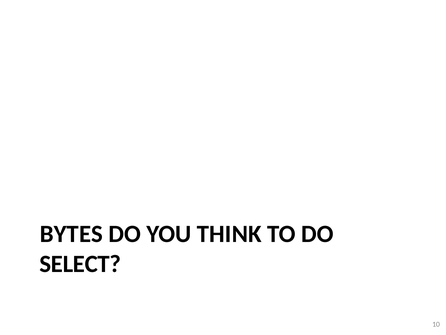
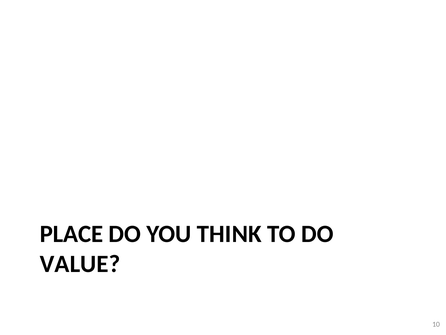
BYTES: BYTES -> PLACE (71, 234)
SELECT: SELECT -> VALUE (80, 263)
